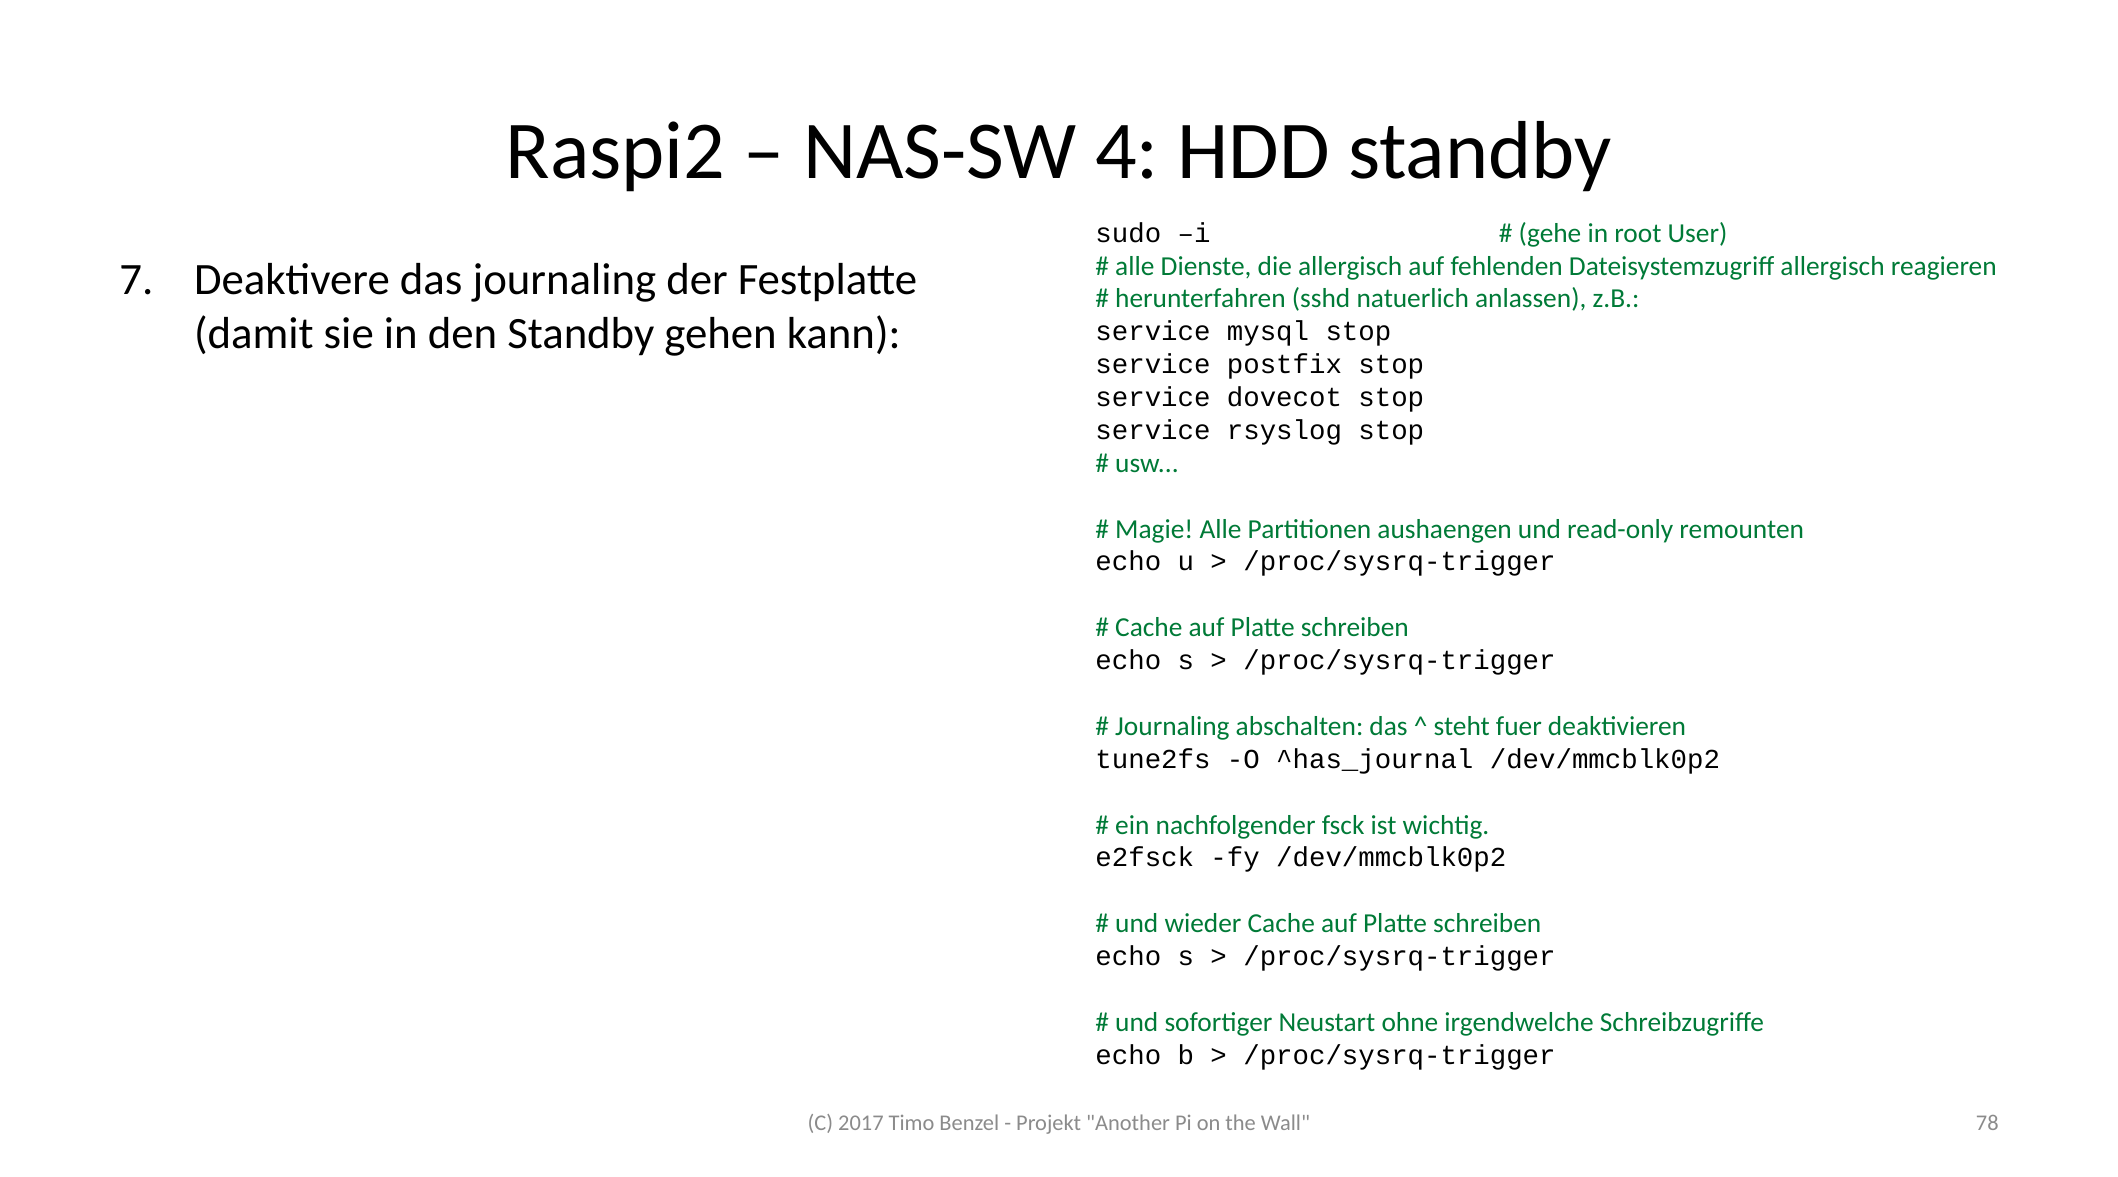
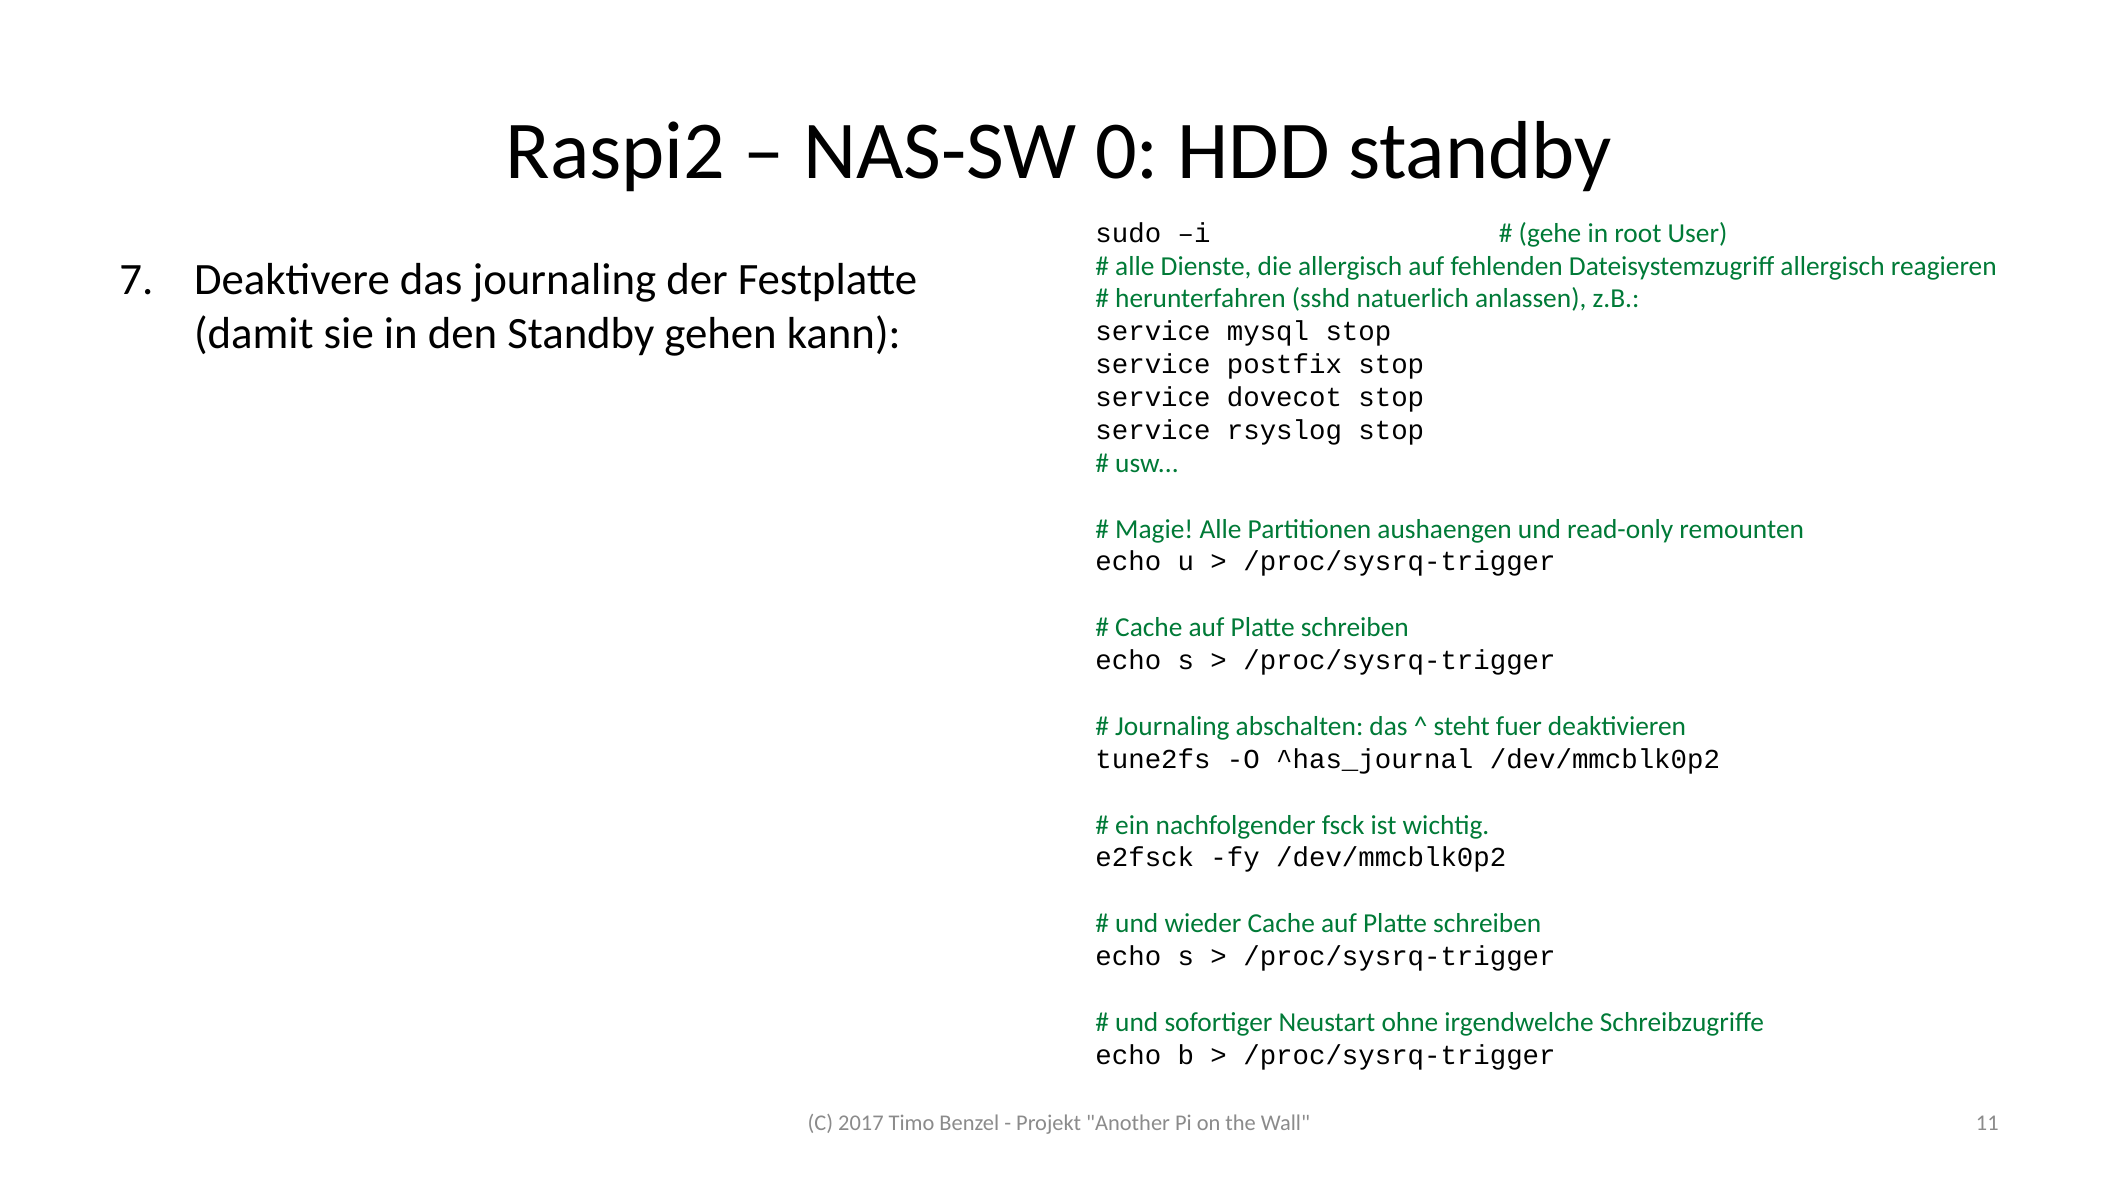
4: 4 -> 0 (1127, 151)
78: 78 -> 11 (1987, 1123)
